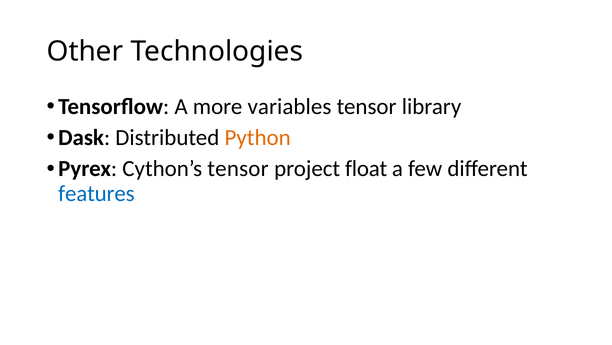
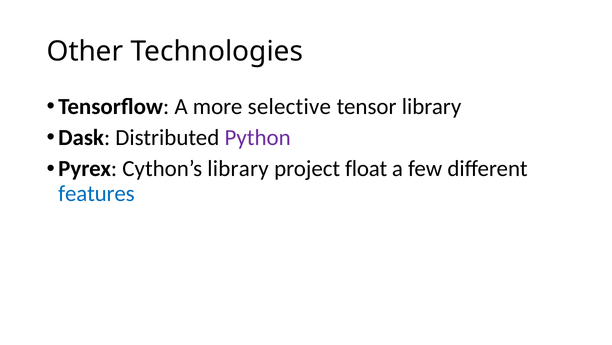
variables: variables -> selective (289, 106)
Python colour: orange -> purple (258, 137)
Cython’s tensor: tensor -> library (238, 169)
